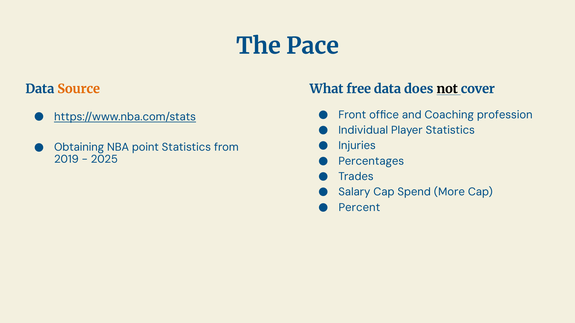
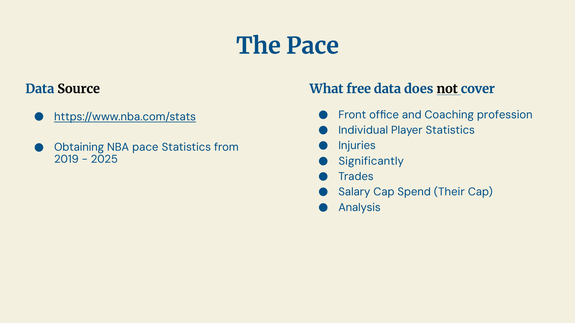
Source colour: orange -> black (79, 89)
NBA point: point -> pace (145, 147)
Percentages: Percentages -> Significantly (371, 161)
More: More -> Their (449, 192)
Percent: Percent -> Analysis (359, 208)
